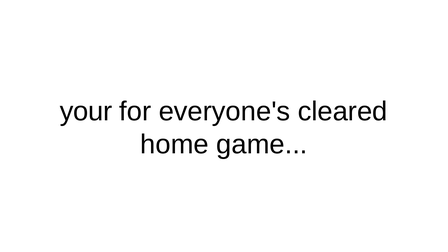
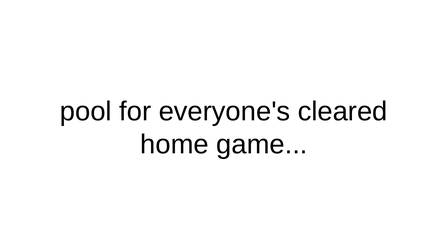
your: your -> pool (86, 111)
